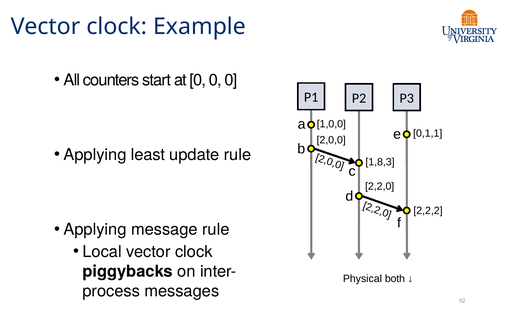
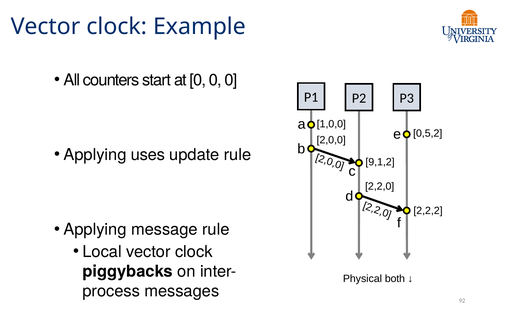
0,1,1: 0,1,1 -> 0,5,2 (428, 134)
least: least -> uses (148, 155)
1,8,3: 1,8,3 -> 9,1,2 (380, 162)
